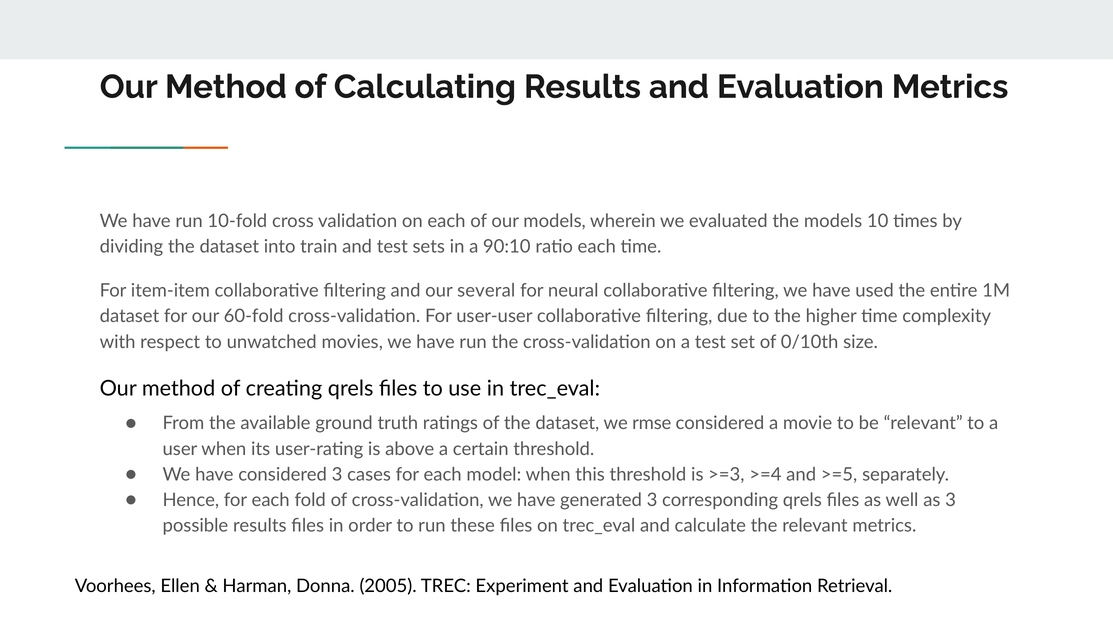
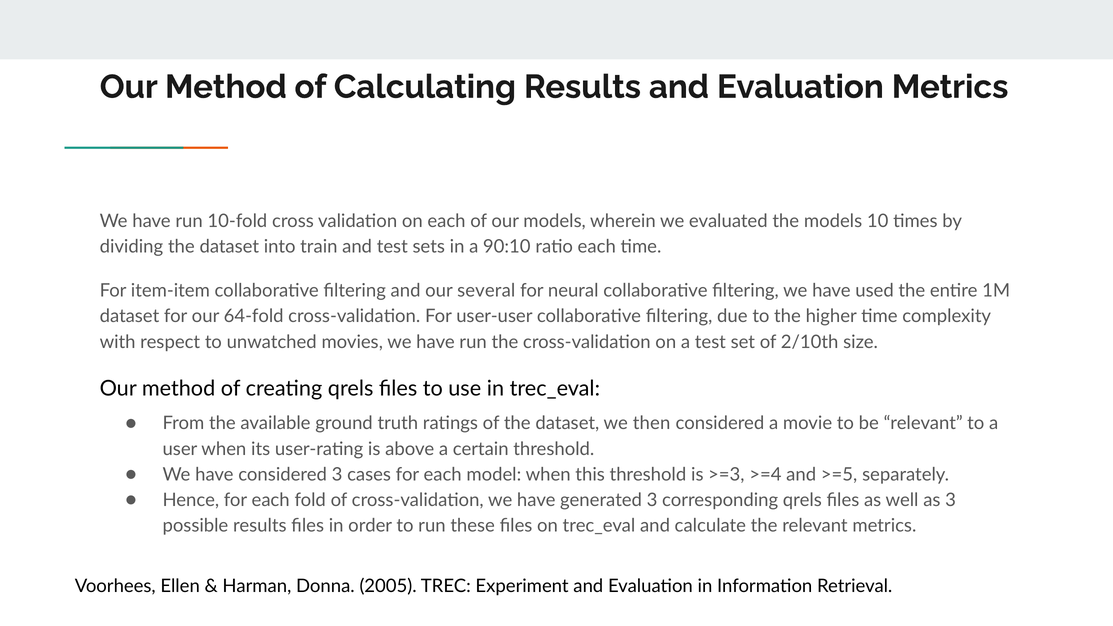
60-fold: 60-fold -> 64-fold (254, 316)
0/10th: 0/10th -> 2/10th (810, 342)
rmse: rmse -> then (652, 423)
